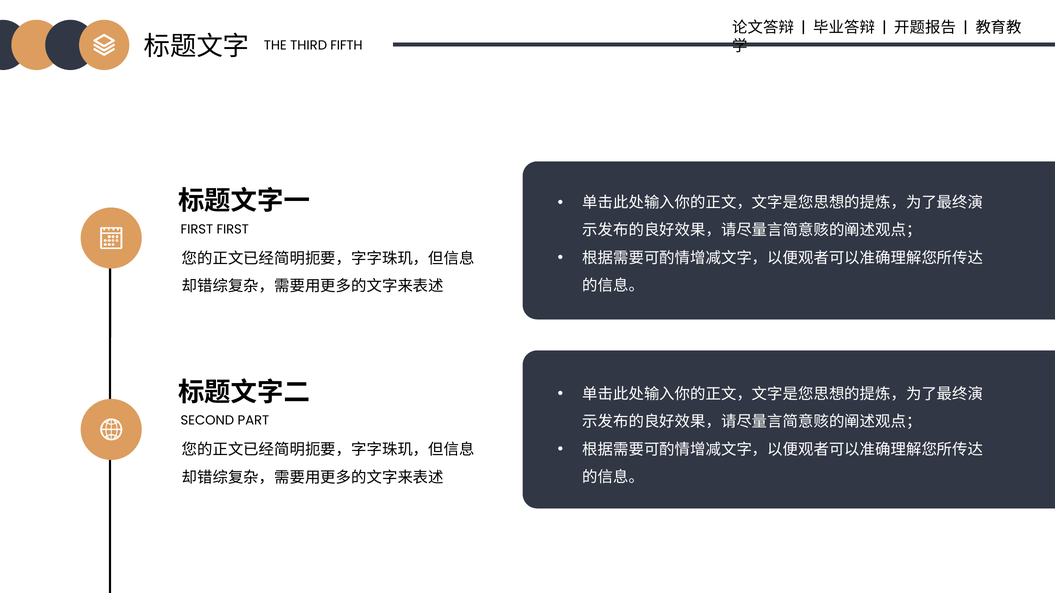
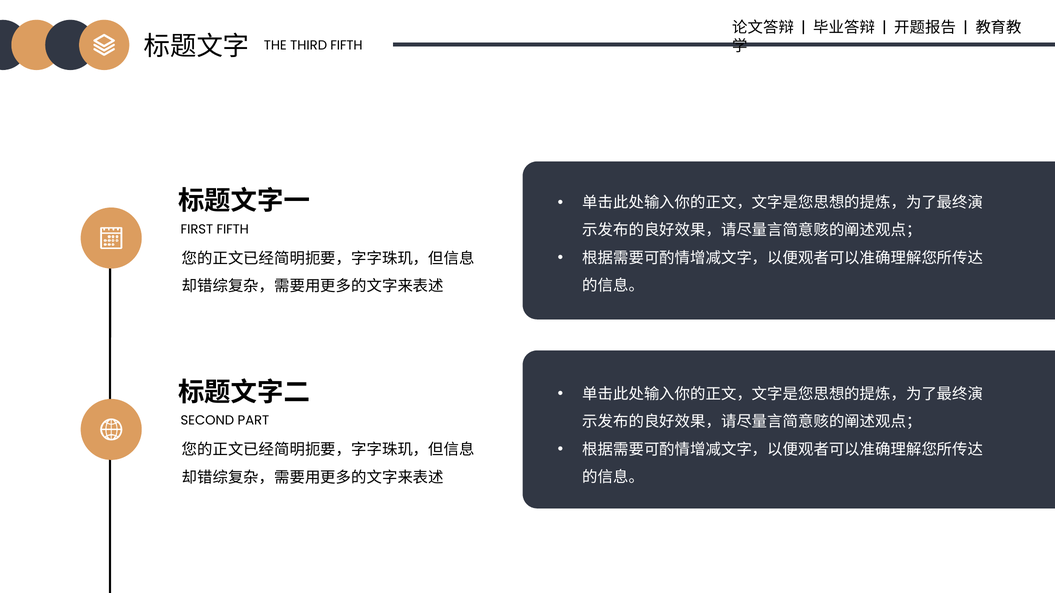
FIRST FIRST: FIRST -> FIFTH (233, 229)
